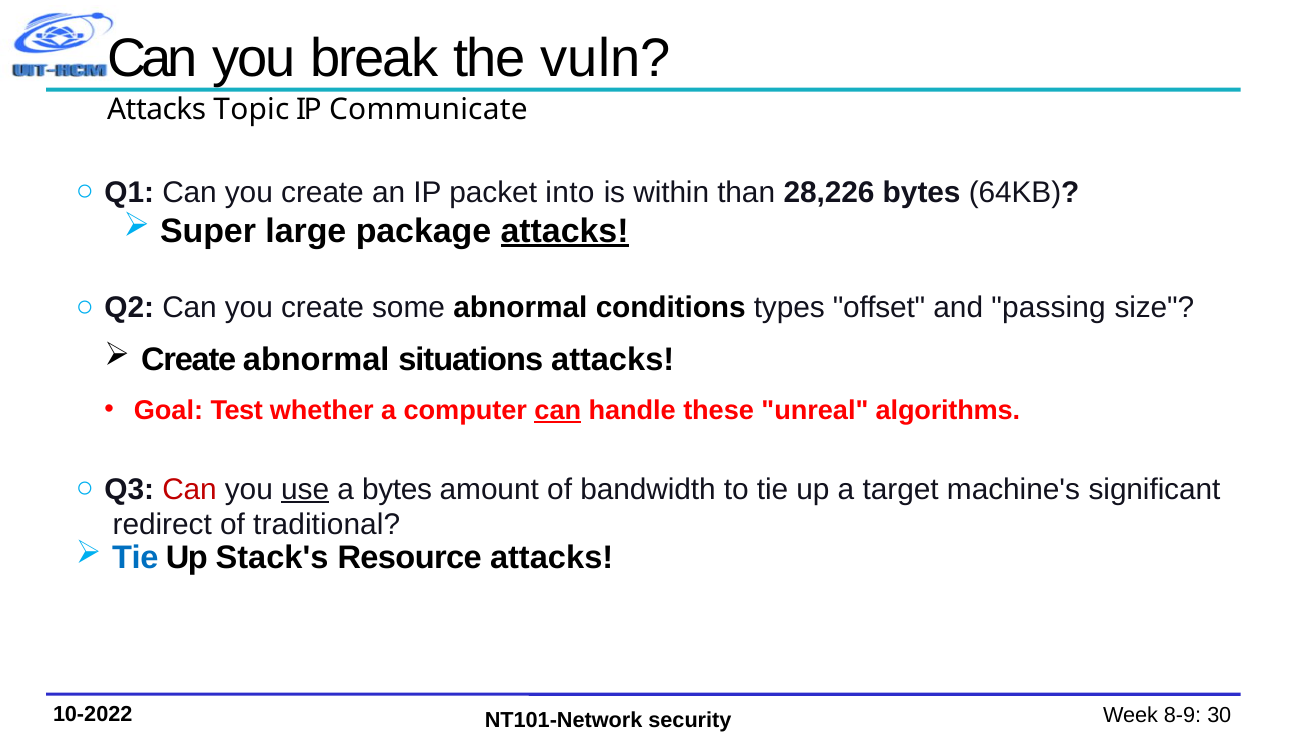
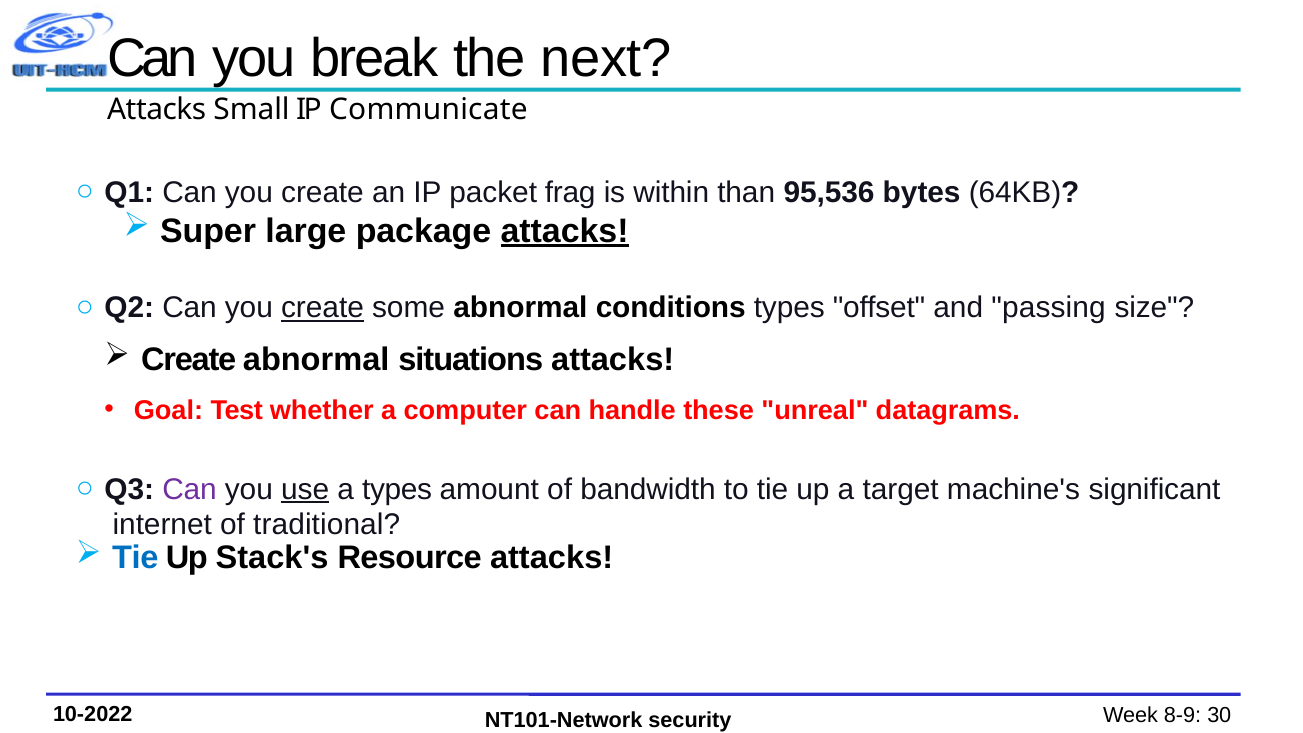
vuln: vuln -> next (606, 58)
Topic: Topic -> Small (252, 109)
into: into -> frag (570, 192)
28,226: 28,226 -> 95,536 (829, 192)
create underline: none -> present (322, 308)
can underline: present -> none (558, 410)
algorithms: algorithms -> datagrams (948, 410)
Can colour: red -> purple (190, 489)
a bytes: bytes -> types (397, 489)
redirect: redirect -> internet (162, 524)
